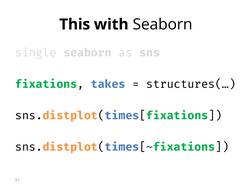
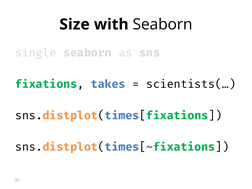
This: This -> Size (75, 24)
structures(…: structures(… -> scientists(… (191, 84)
